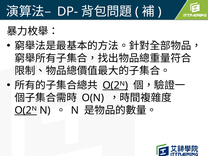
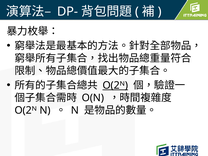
O(2ᴺ underline: present -> none (26, 110)
